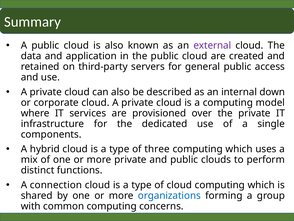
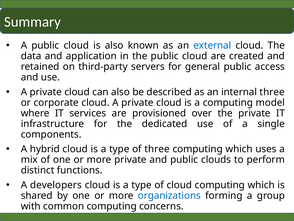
external colour: purple -> blue (212, 45)
internal down: down -> three (272, 92)
connection: connection -> developers (56, 185)
